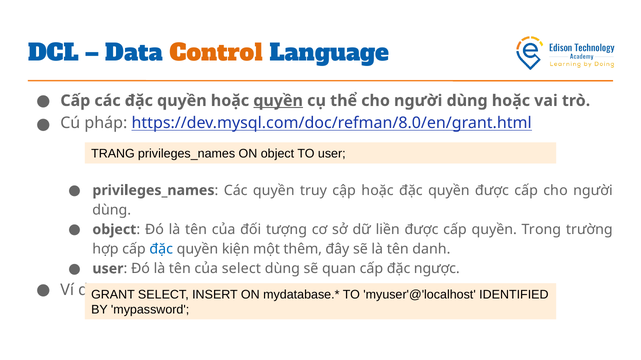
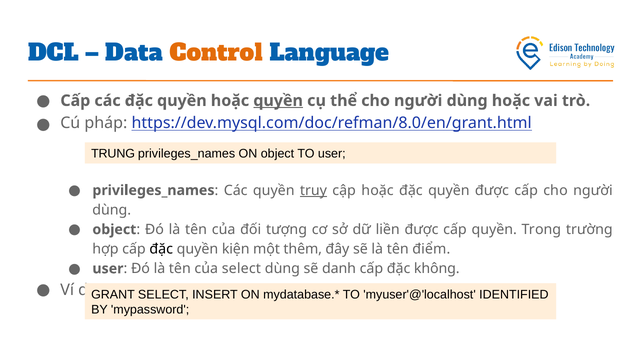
TRANG: TRANG -> TRUNG (113, 154)
truy underline: none -> present (313, 191)
đặc colour: blue -> black (161, 249)
danh: danh -> điểm (431, 249)
quan: quan -> danh (339, 269)
ngược: ngược -> không (437, 269)
